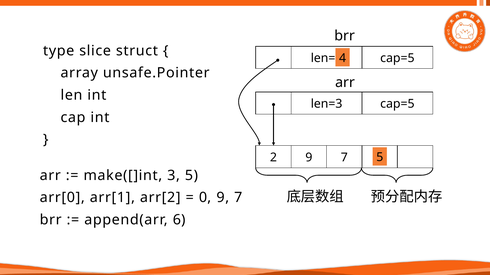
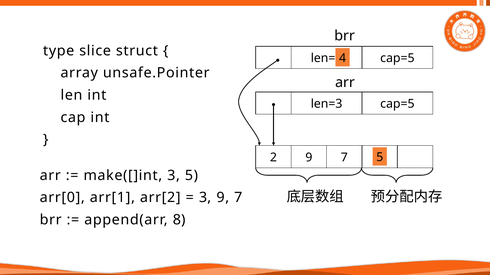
0: 0 -> 3 (205, 198)
6: 6 -> 8 (179, 220)
